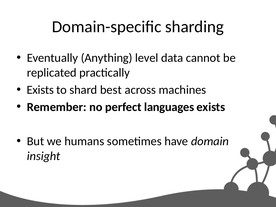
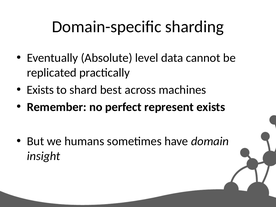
Anything: Anything -> Absolute (107, 58)
languages: languages -> represent (169, 107)
